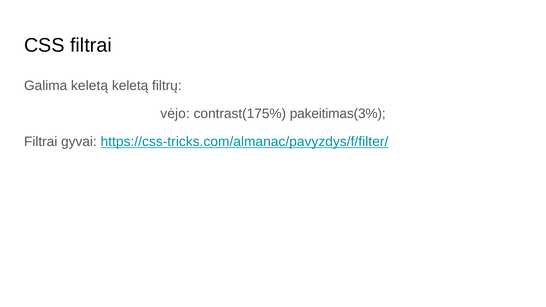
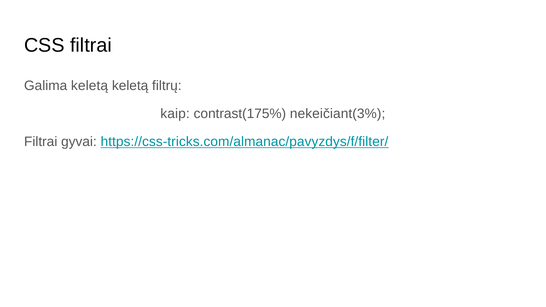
vėjo: vėjo -> kaip (175, 114)
pakeitimas(3%: pakeitimas(3% -> nekeičiant(3% (338, 114)
